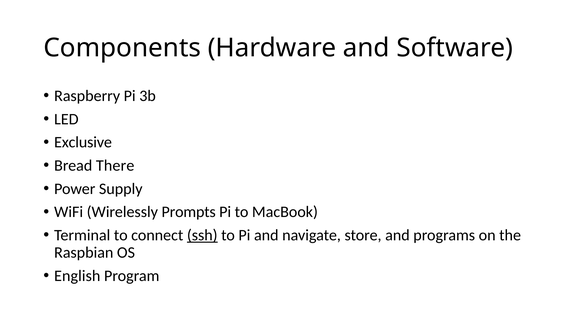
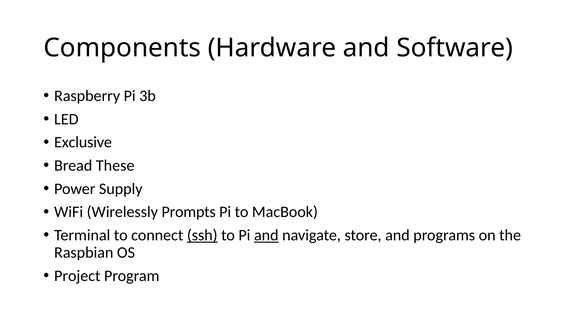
There: There -> These (115, 166)
and underline: none -> present (266, 236)
English: English -> Project (77, 276)
